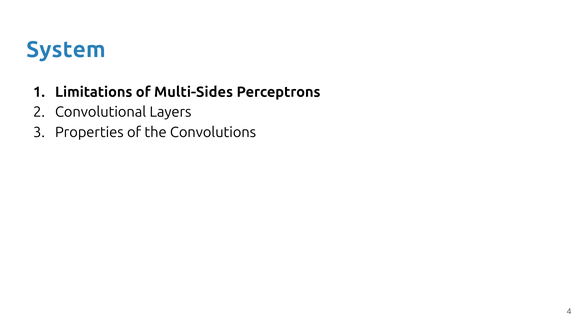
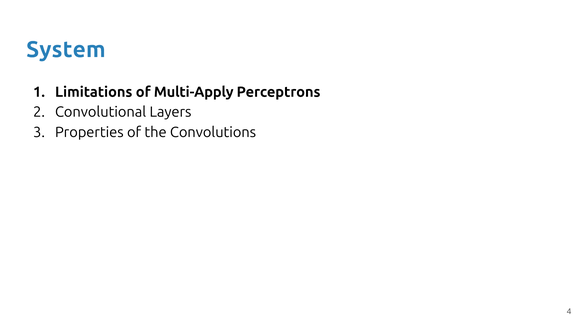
Multi-Sides: Multi-Sides -> Multi-Apply (194, 92)
